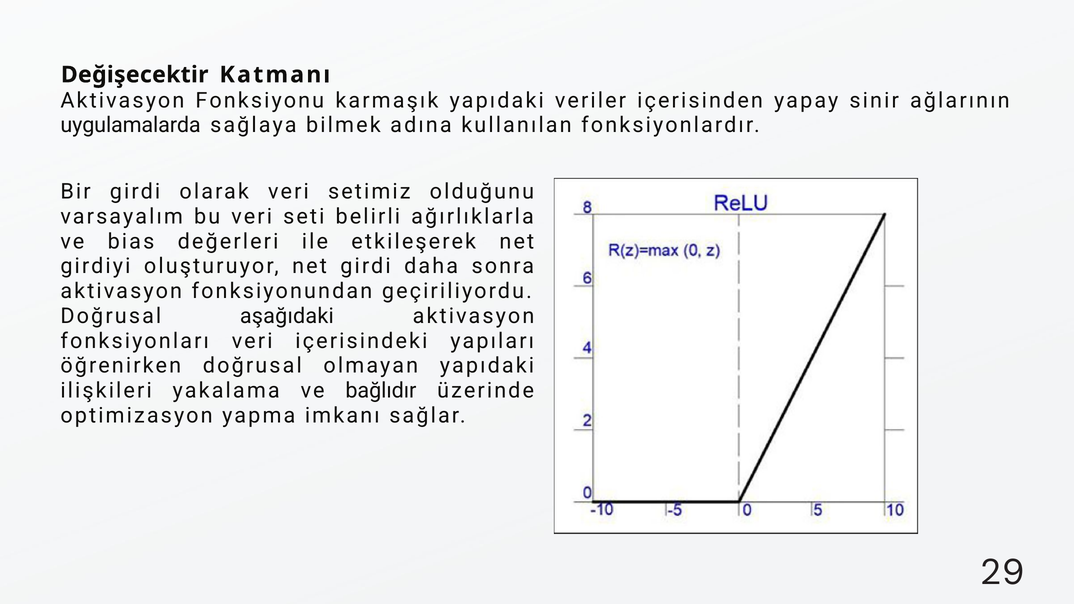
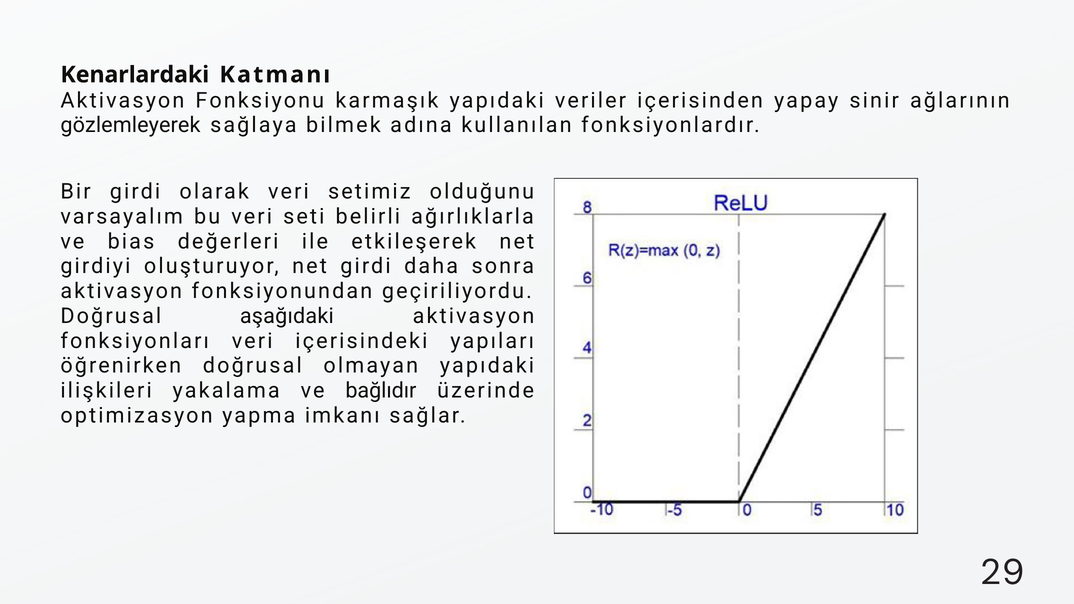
Değişecektir: Değişecektir -> Kenarlardaki (135, 75)
uygulamalarda: uygulamalarda -> gözlemleyerek (130, 125)
